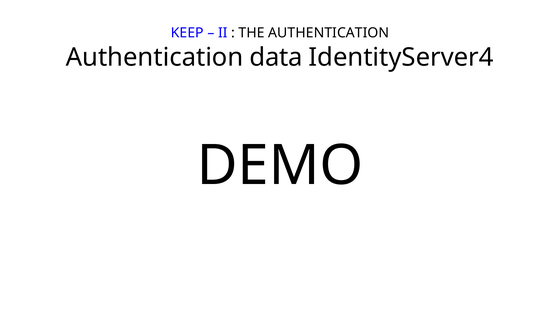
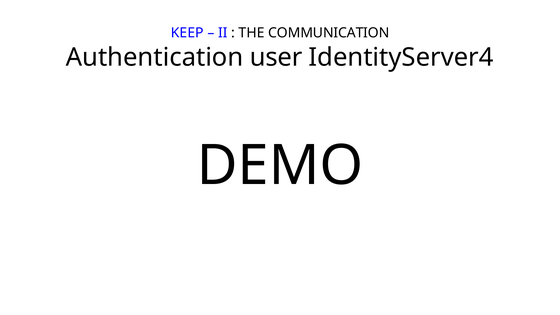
THE AUTHENTICATION: AUTHENTICATION -> COMMUNICATION (329, 33)
data: data -> user (276, 57)
